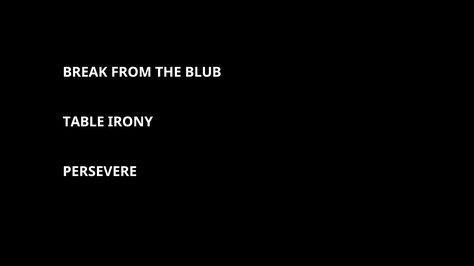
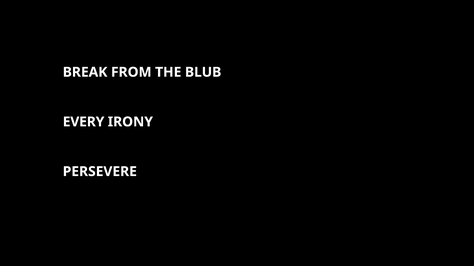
TABLE: TABLE -> EVERY (84, 122)
